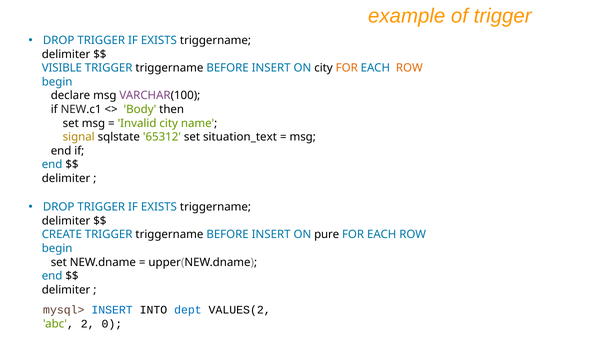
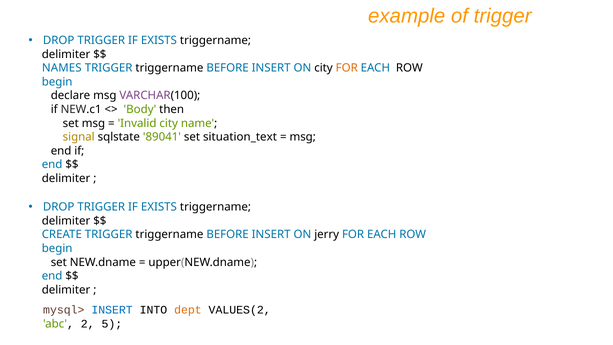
VISIBLE: VISIBLE -> NAMES (62, 68)
ROW colour: orange -> black (409, 68)
65312: 65312 -> 89041 (162, 137)
pure: pure -> jerry (327, 235)
dept colour: blue -> orange (188, 310)
0: 0 -> 5 (112, 324)
